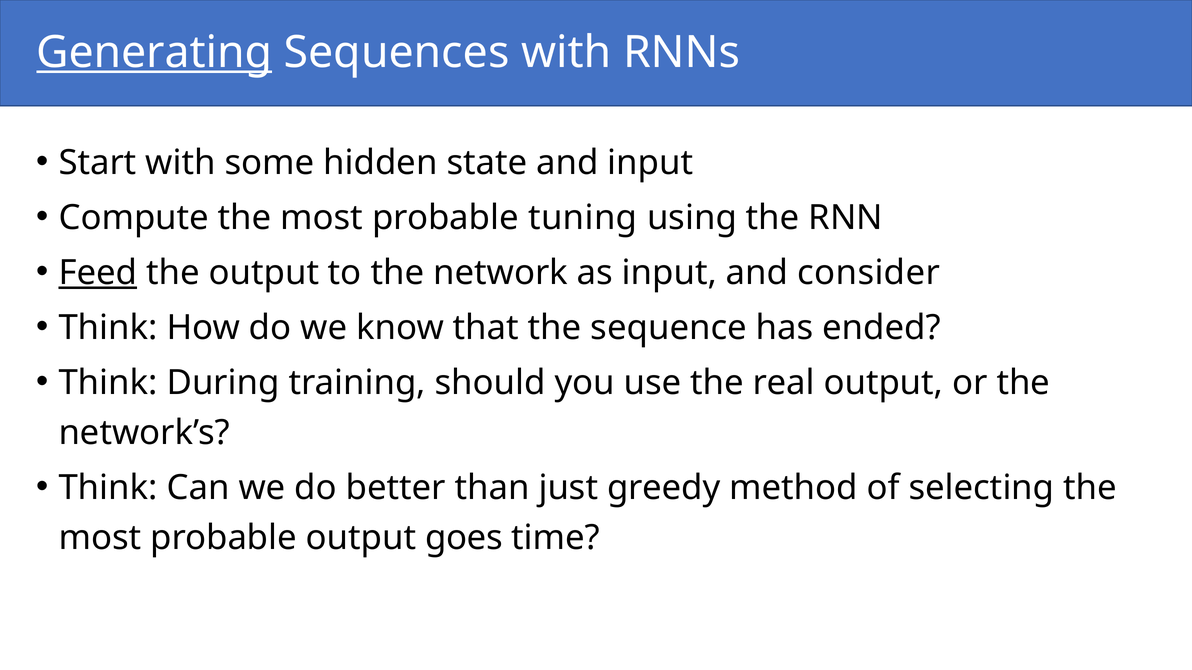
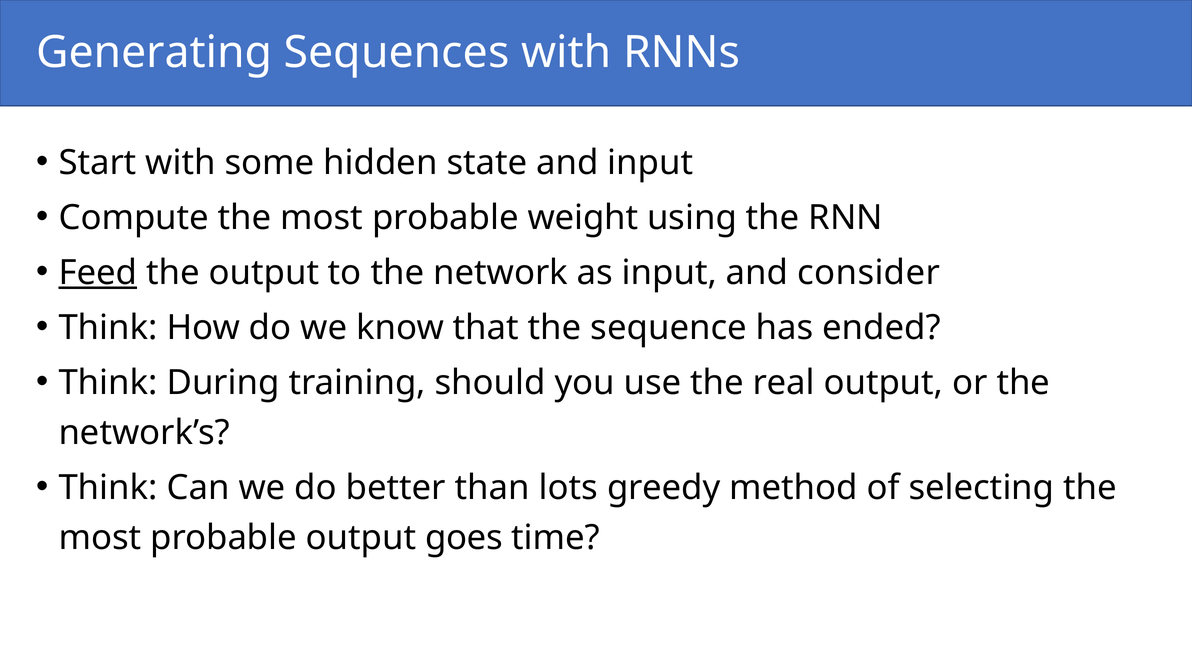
Generating underline: present -> none (154, 53)
tuning: tuning -> weight (583, 218)
just: just -> lots (568, 488)
